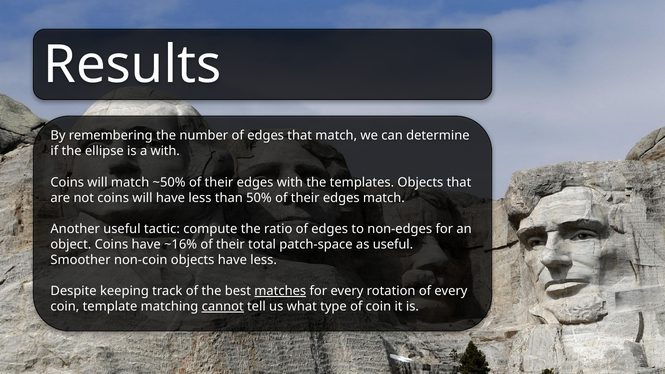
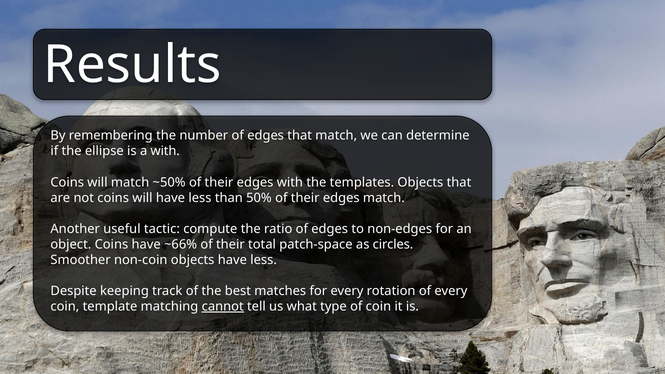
~16%: ~16% -> ~66% (181, 244)
as useful: useful -> circles (393, 244)
matches underline: present -> none (280, 291)
